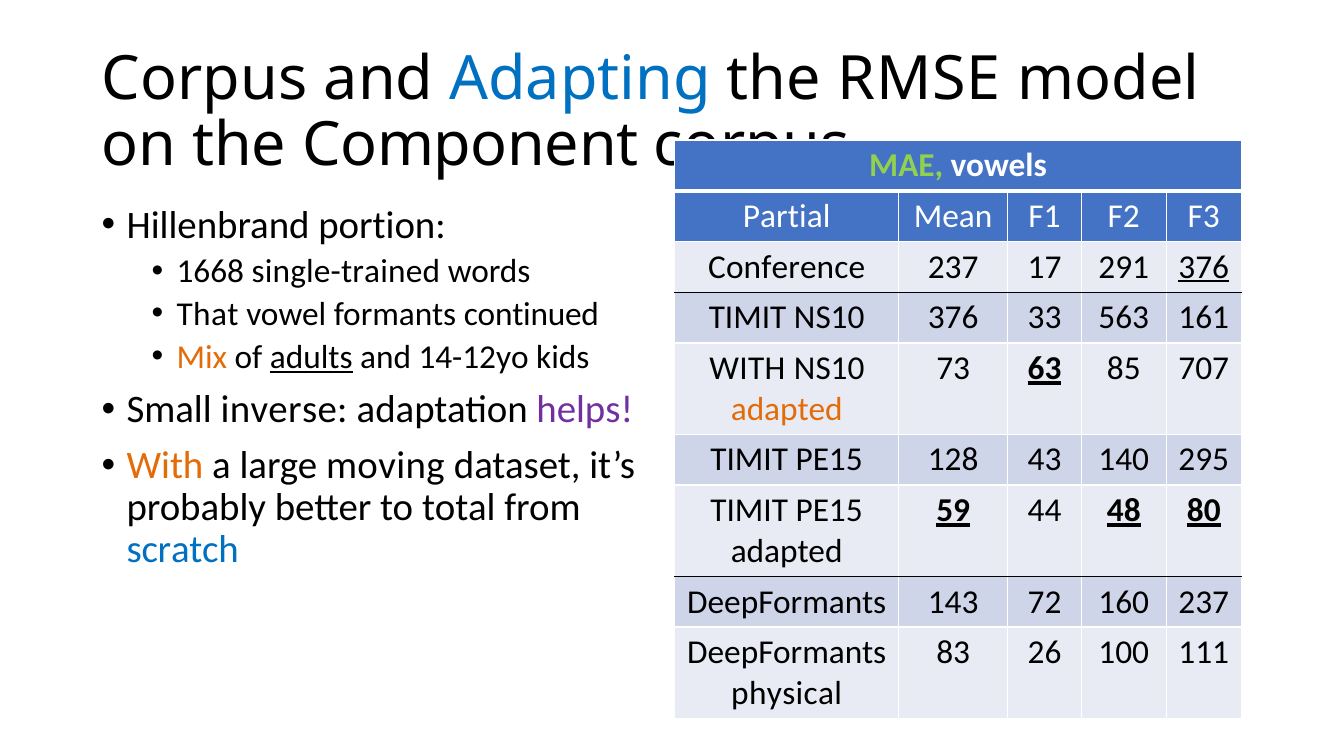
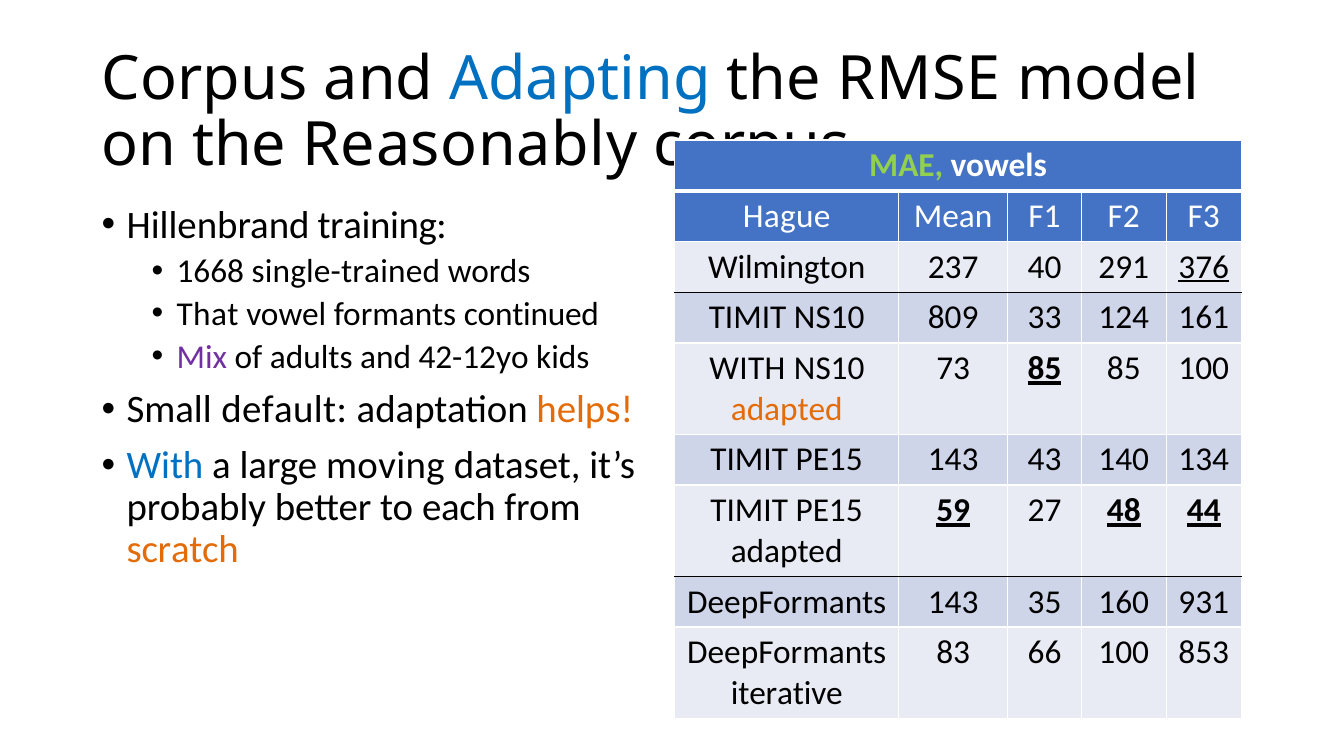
Component: Component -> Reasonably (470, 145)
Partial: Partial -> Hague (787, 216)
portion: portion -> training (382, 225)
Conference: Conference -> Wilmington (787, 267)
17: 17 -> 40 (1045, 267)
NS10 376: 376 -> 809 (953, 318)
563: 563 -> 124 (1124, 318)
Mix colour: orange -> purple (202, 357)
adults underline: present -> none (311, 357)
14-12yo: 14-12yo -> 42-12yo (474, 357)
73 63: 63 -> 85 (1045, 368)
85 707: 707 -> 100 (1204, 368)
inverse: inverse -> default (284, 410)
helps colour: purple -> orange (585, 410)
With colour: orange -> blue (165, 466)
PE15 128: 128 -> 143 (953, 460)
295: 295 -> 134 (1204, 460)
total: total -> each (459, 508)
44: 44 -> 27 (1045, 511)
80: 80 -> 44 (1204, 511)
scratch colour: blue -> orange (183, 550)
72: 72 -> 35 (1045, 602)
160 237: 237 -> 931 (1204, 602)
26: 26 -> 66 (1045, 653)
111: 111 -> 853 (1204, 653)
physical: physical -> iterative (787, 693)
